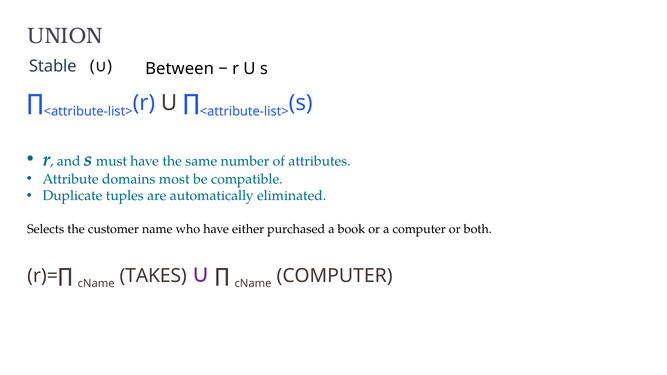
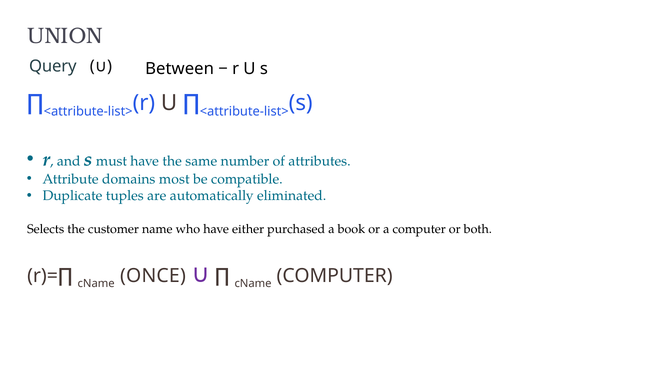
Stable: Stable -> Query (53, 66)
TAKES: TAKES -> ONCE (153, 276)
